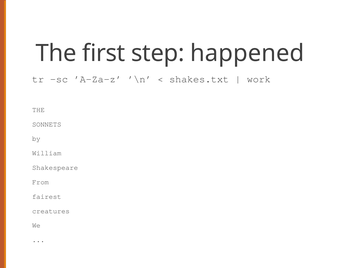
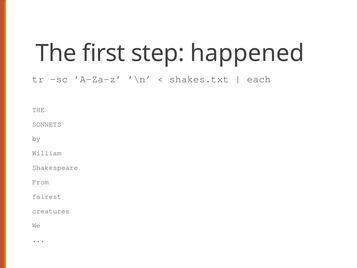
work: work -> each (259, 79)
